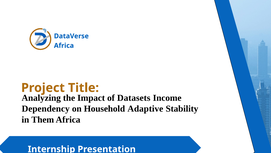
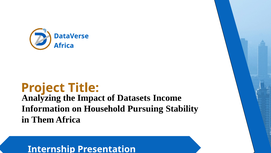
Dependency: Dependency -> Information (46, 108)
Adaptive: Adaptive -> Pursuing (145, 108)
